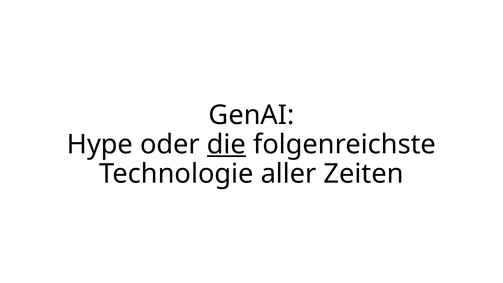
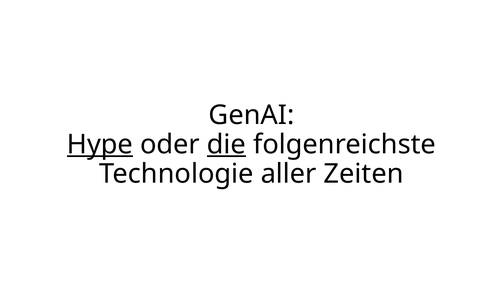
Hype underline: none -> present (100, 145)
